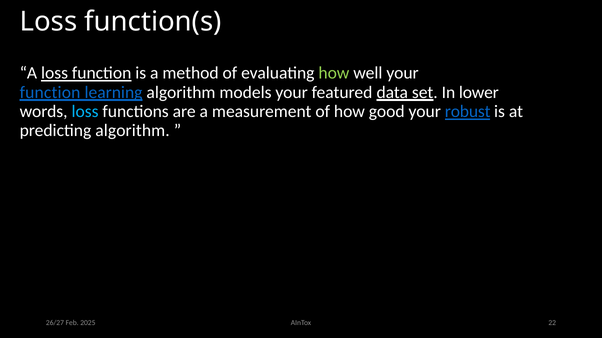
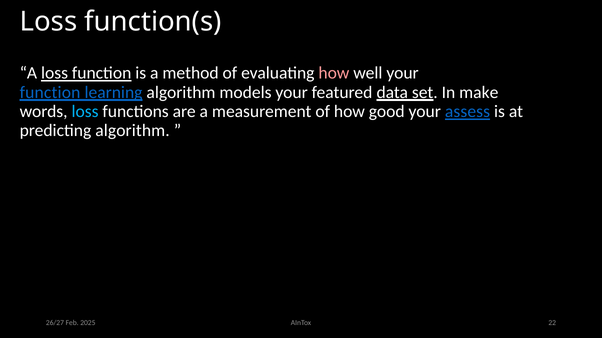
how colour: light green -> pink (334, 73)
lower: lower -> make (479, 93)
robust: robust -> assess (468, 112)
